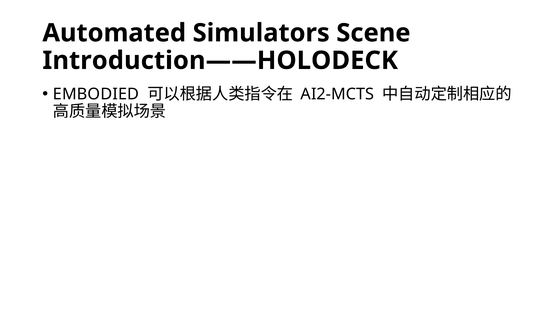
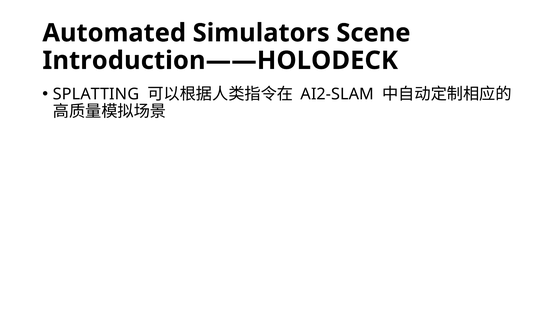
EMBODIED: EMBODIED -> SPLATTING (96, 94)
AI2-MCTS: AI2-MCTS -> AI2-SLAM (337, 94)
